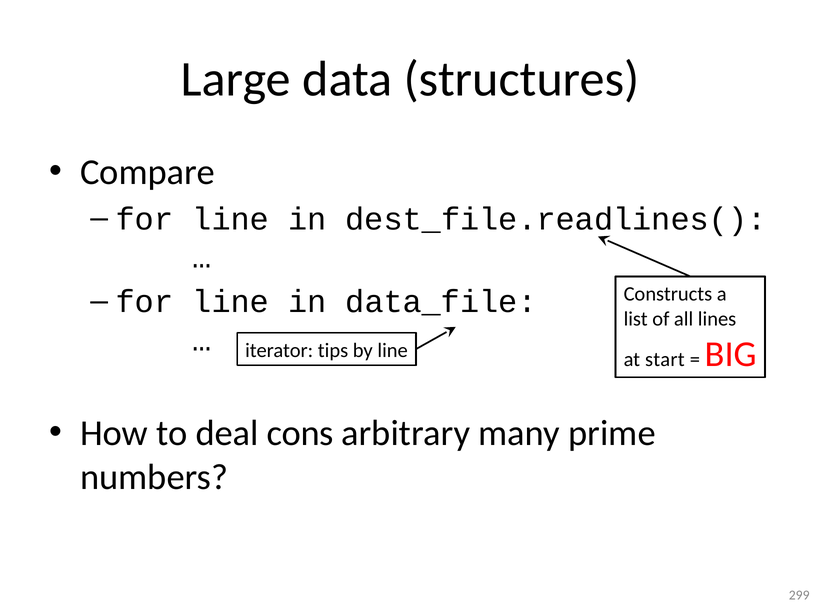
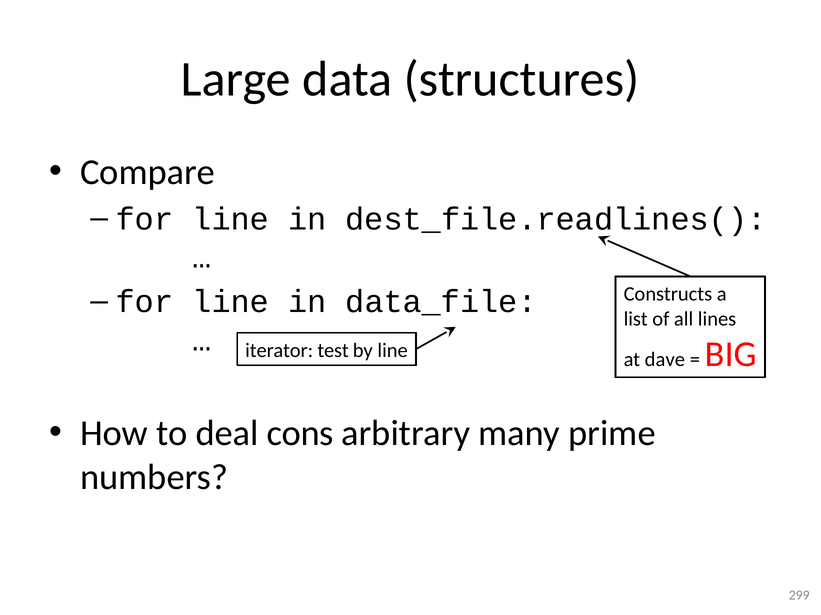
tips: tips -> test (333, 351)
start: start -> dave (665, 360)
